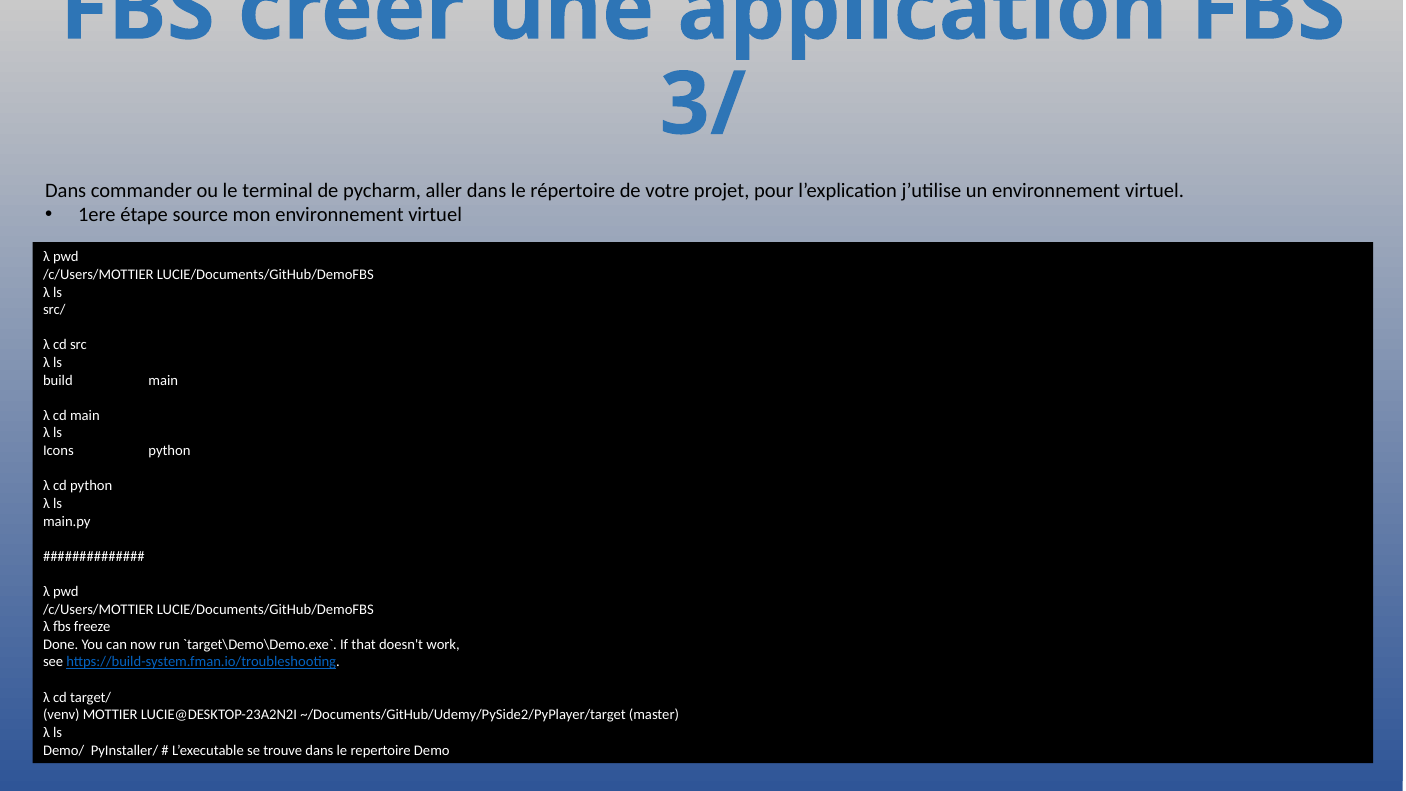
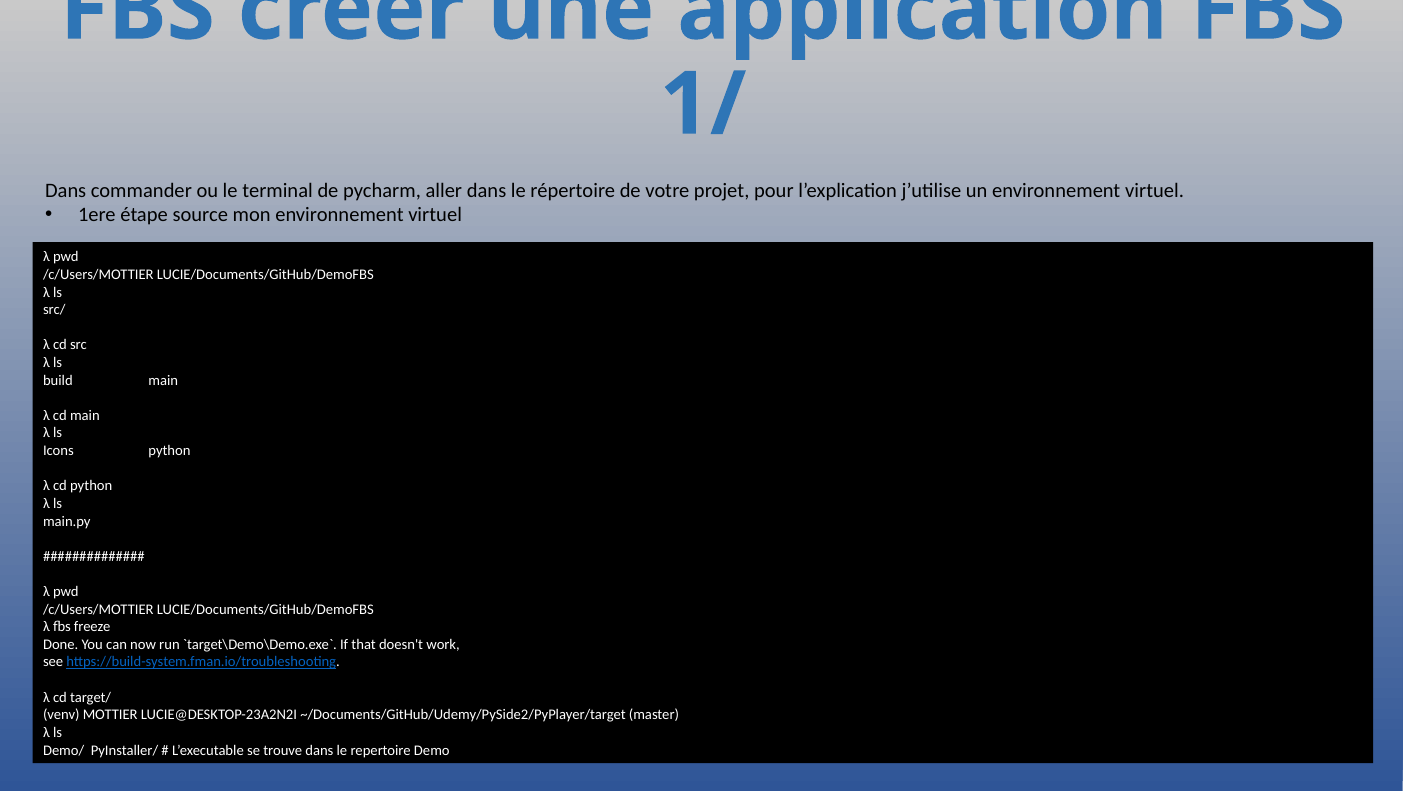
3/: 3/ -> 1/ (703, 105)
